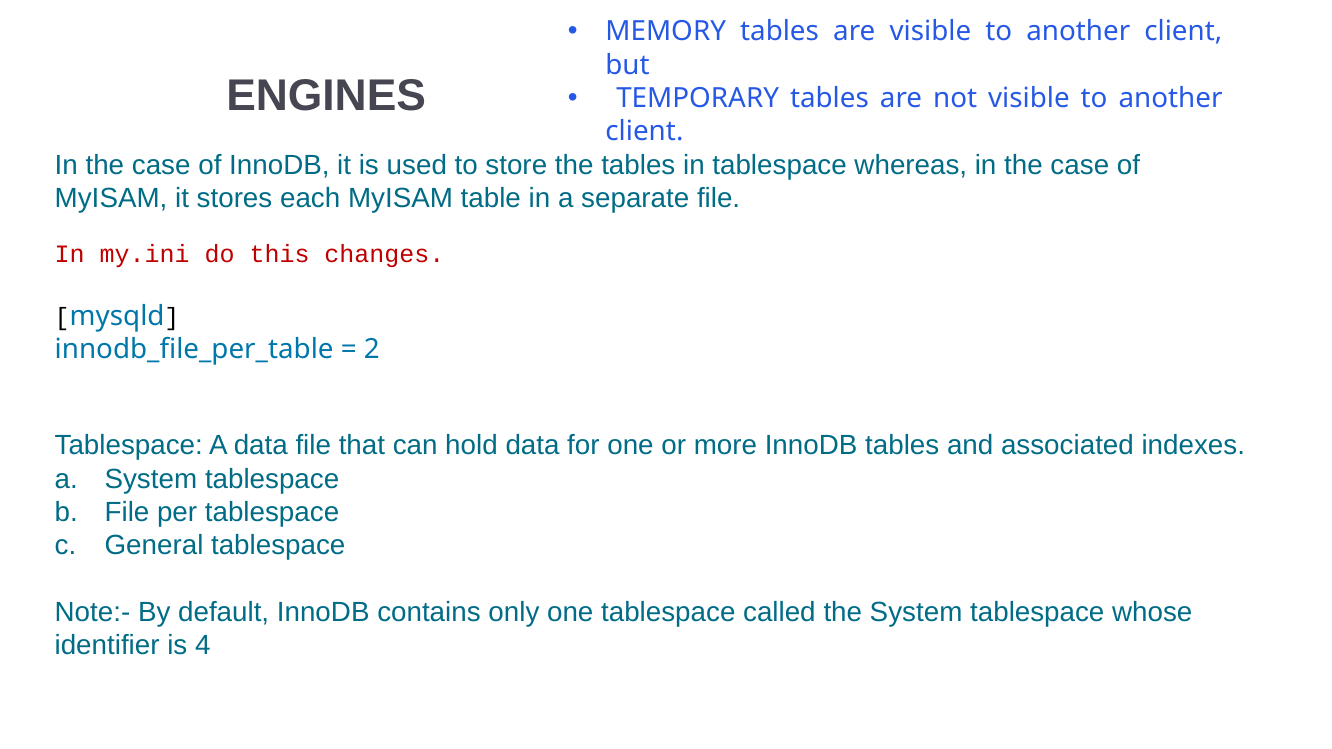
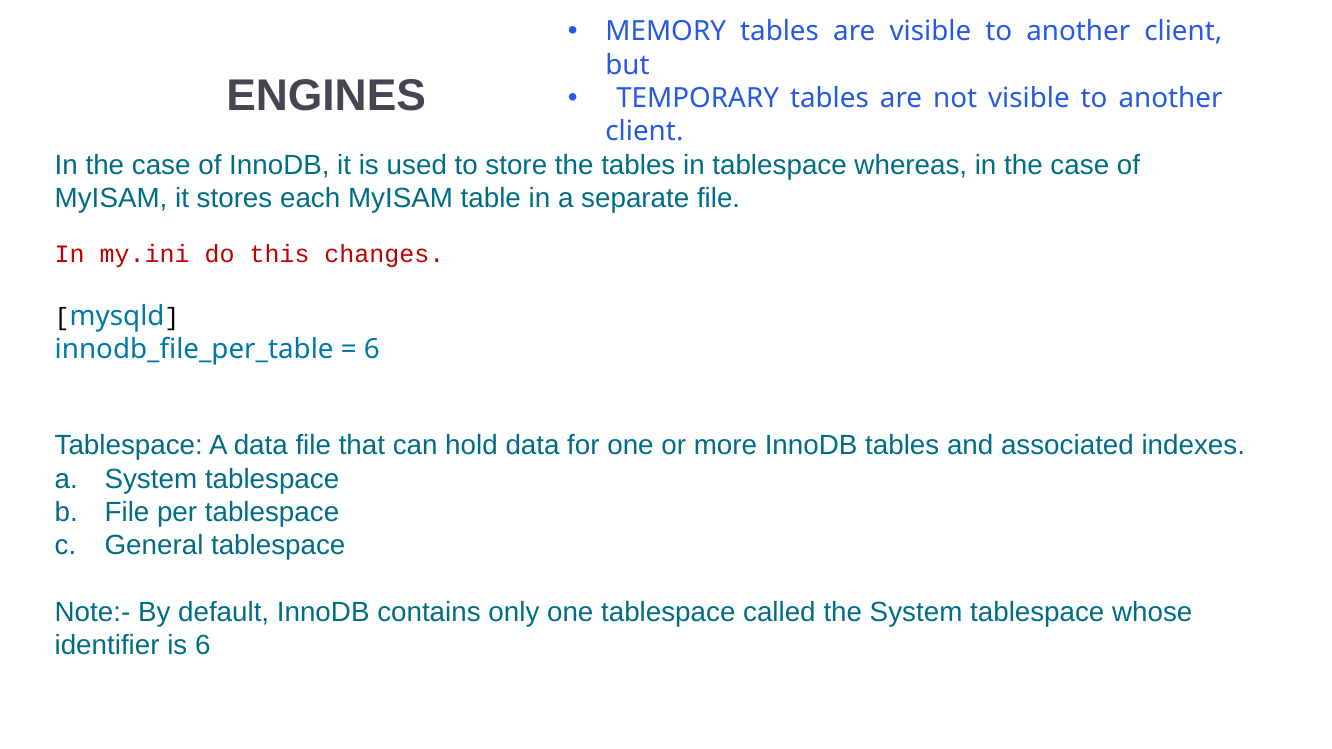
2: 2 -> 6 (372, 350)
is 4: 4 -> 6 (203, 646)
